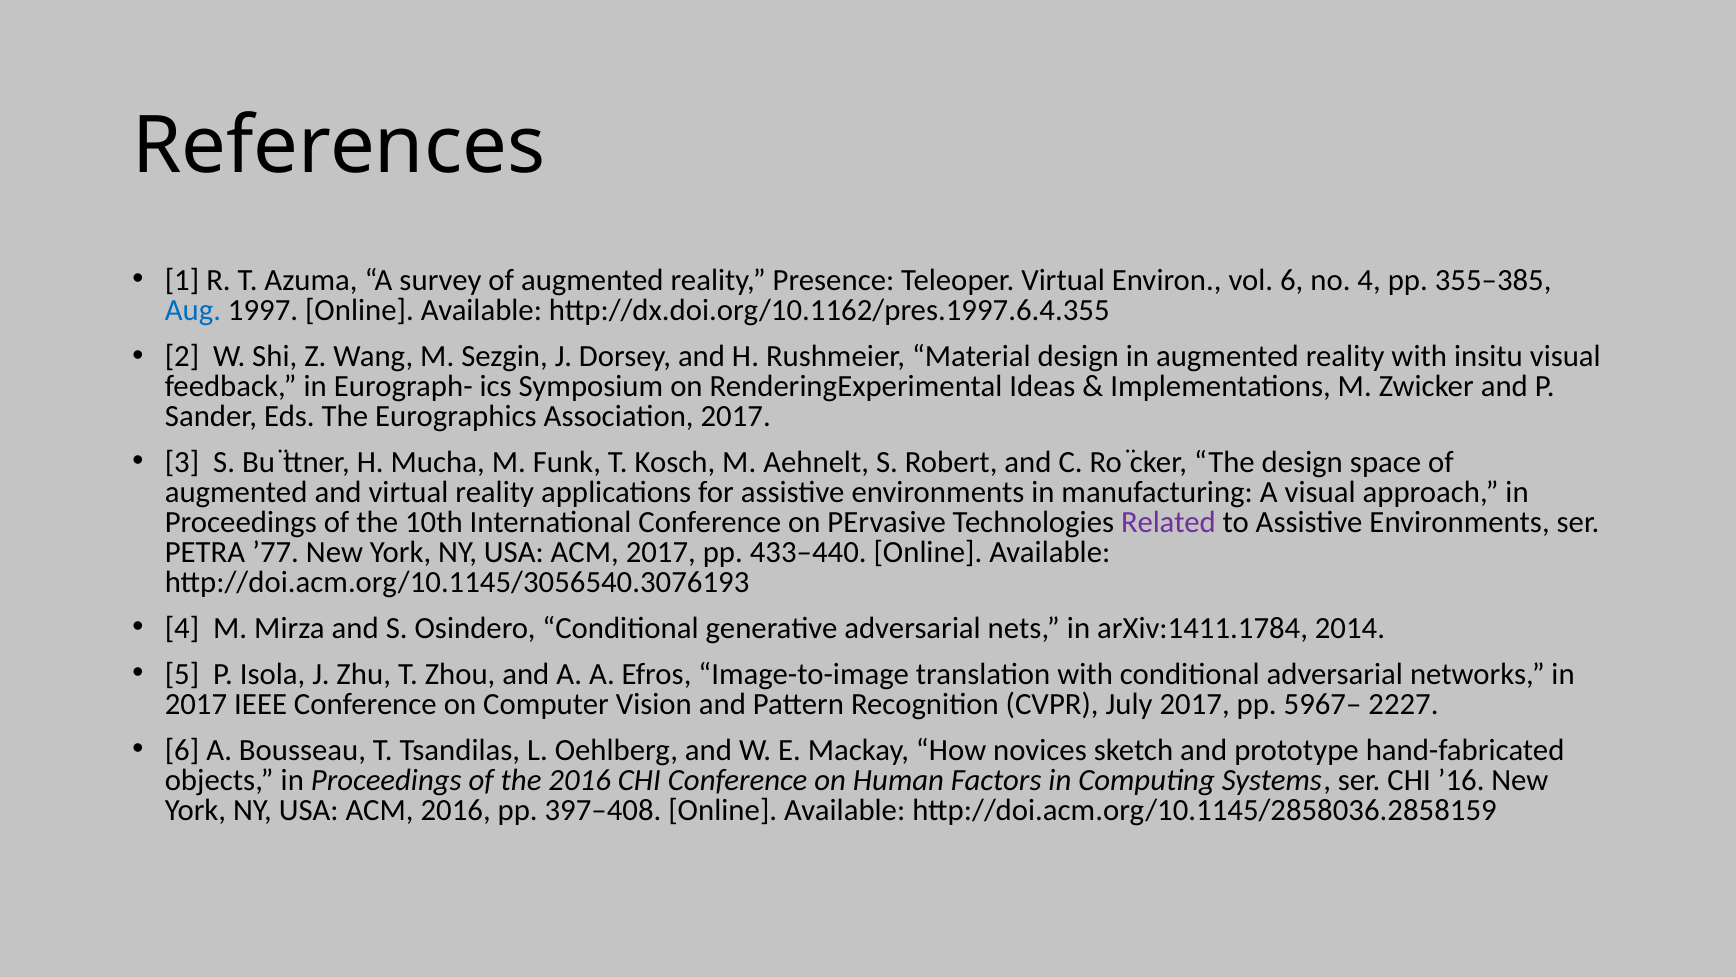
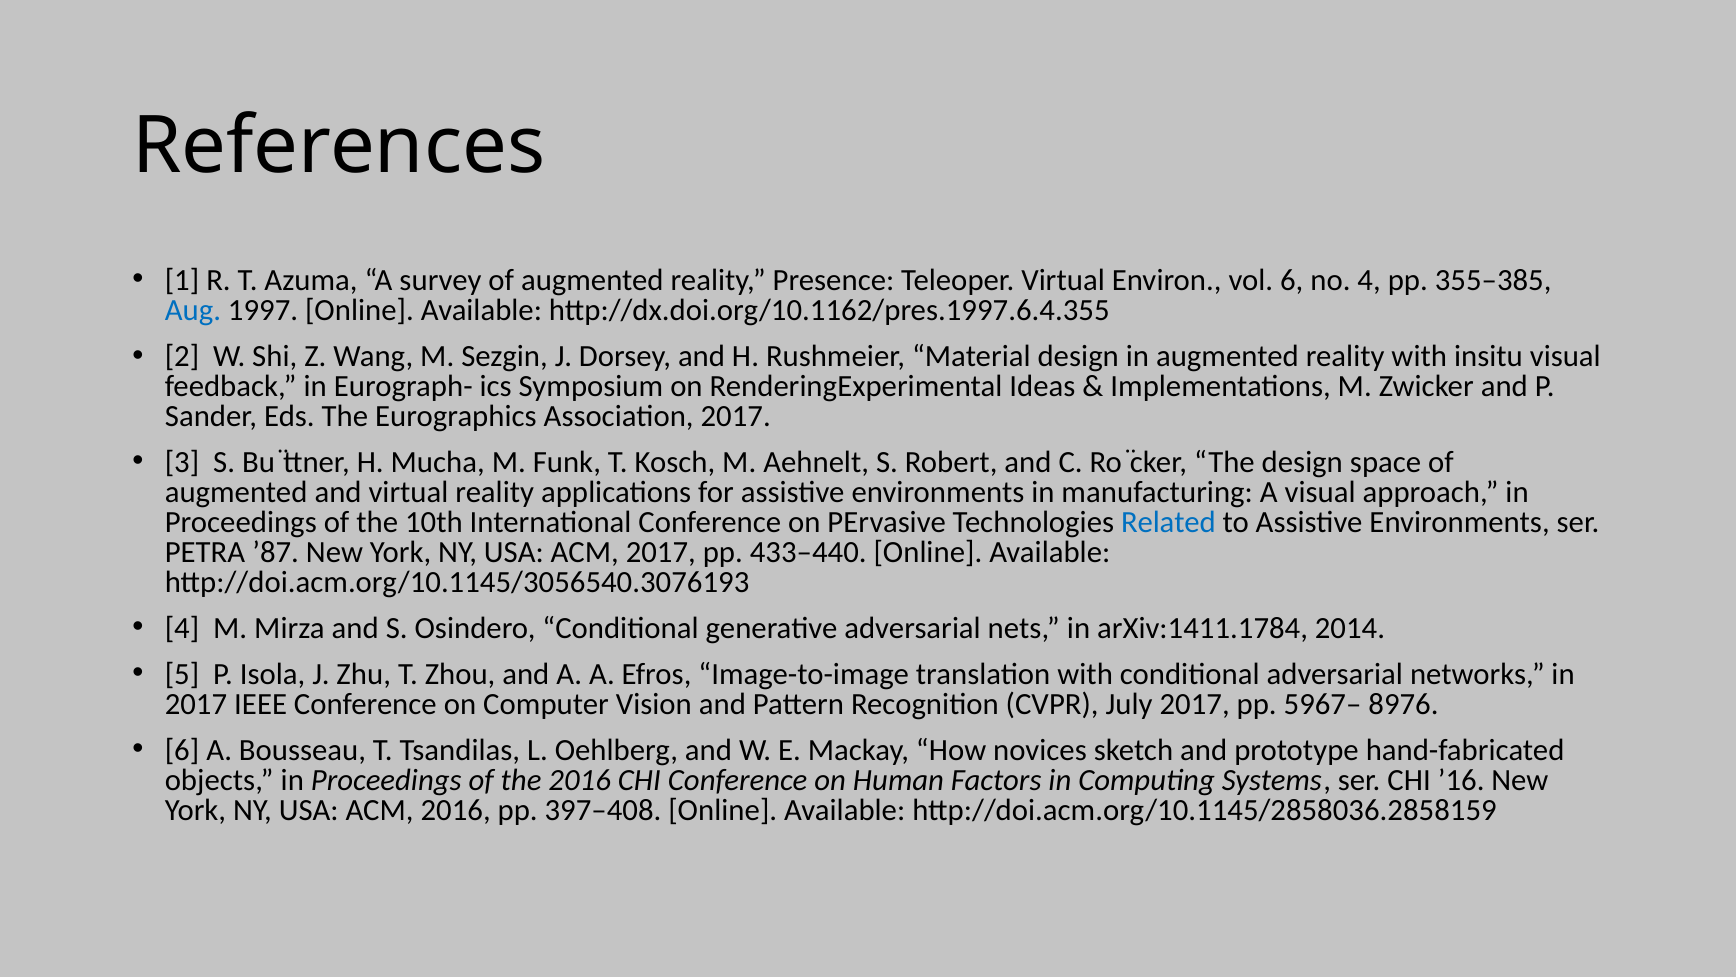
Related colour: purple -> blue (1168, 522)
’77: ’77 -> ’87 (276, 552)
2227: 2227 -> 8976 (1403, 704)
